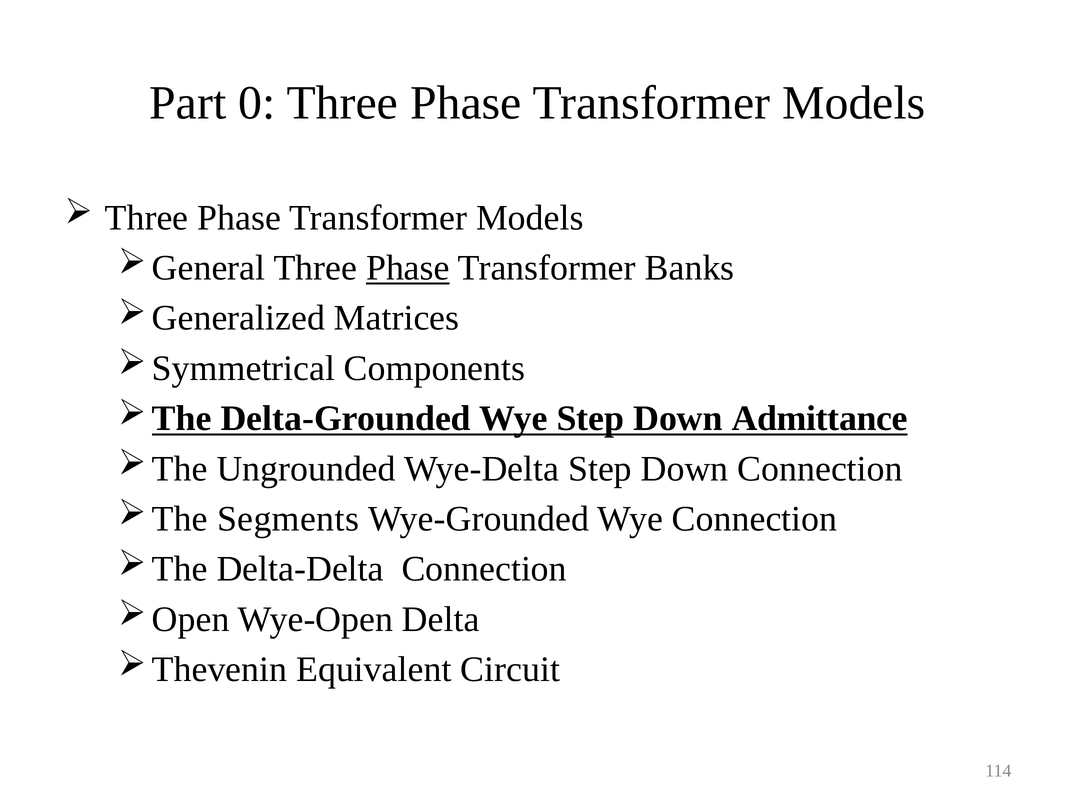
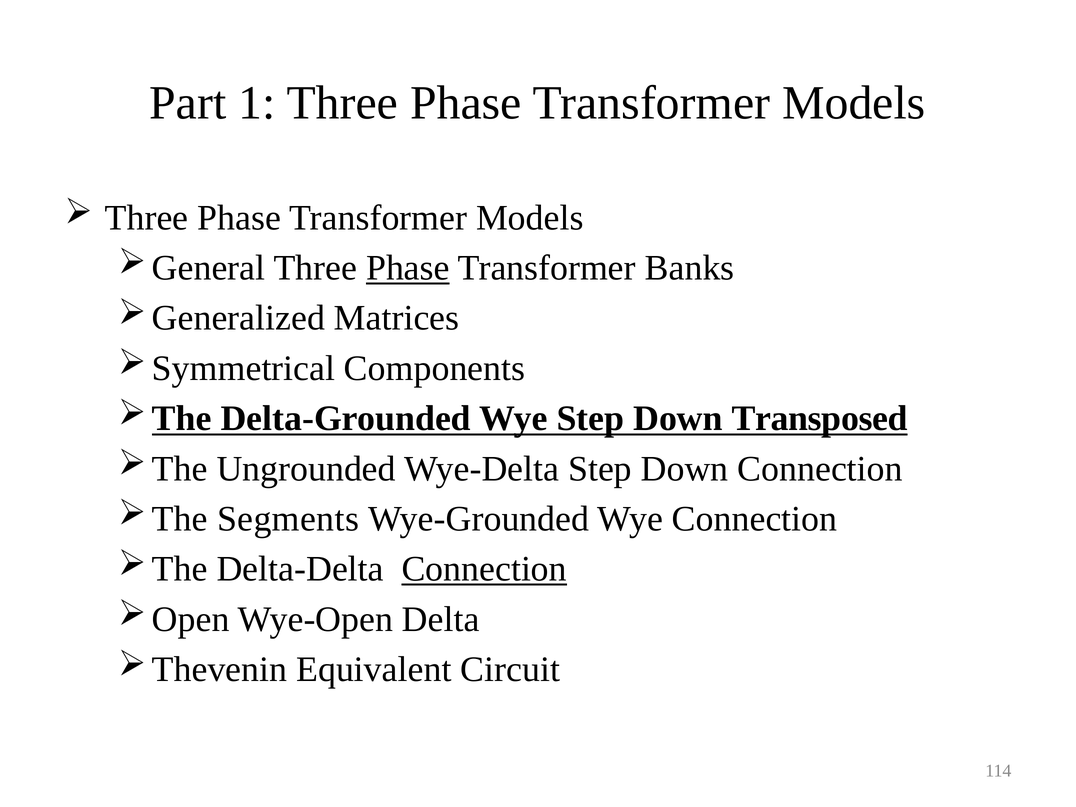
0: 0 -> 1 (257, 103)
Admittance: Admittance -> Transposed (820, 419)
Connection underline: none -> present (484, 569)
